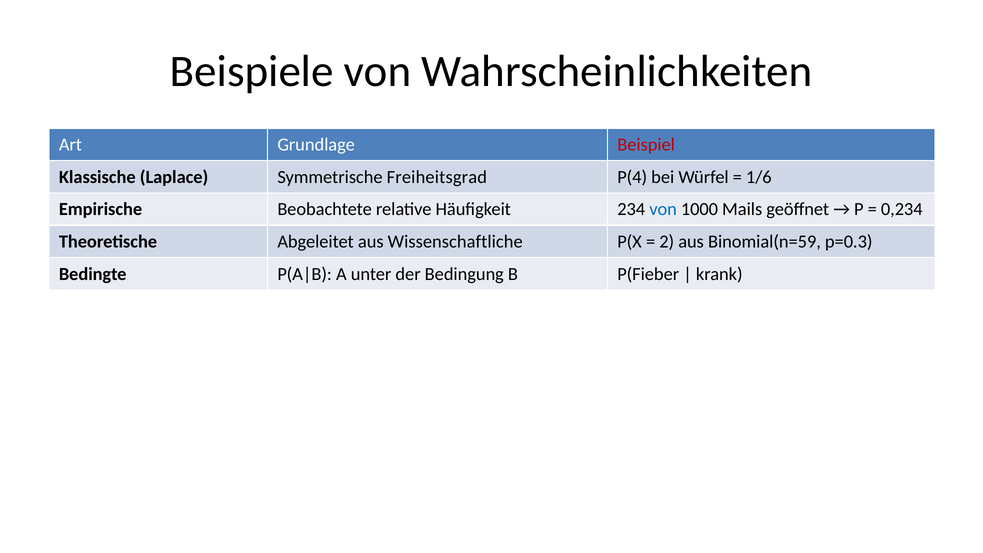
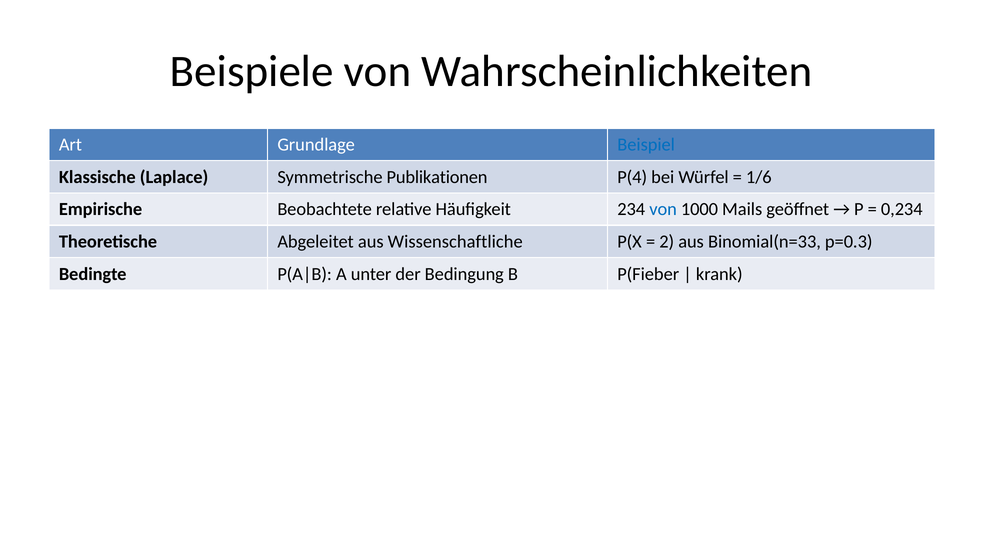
Beispiel colour: red -> blue (646, 145)
Freiheitsgrad: Freiheitsgrad -> Publikationen (437, 177)
Binomial(n=59: Binomial(n=59 -> Binomial(n=33 (764, 242)
